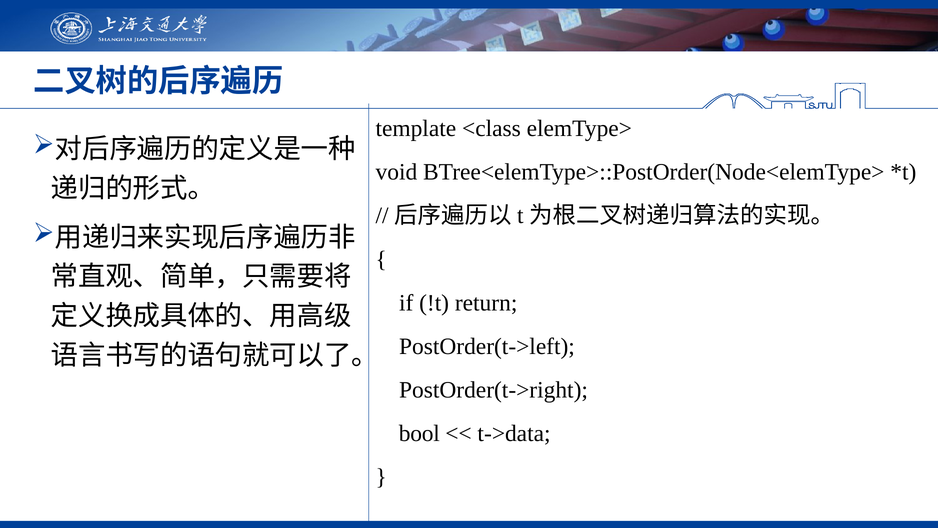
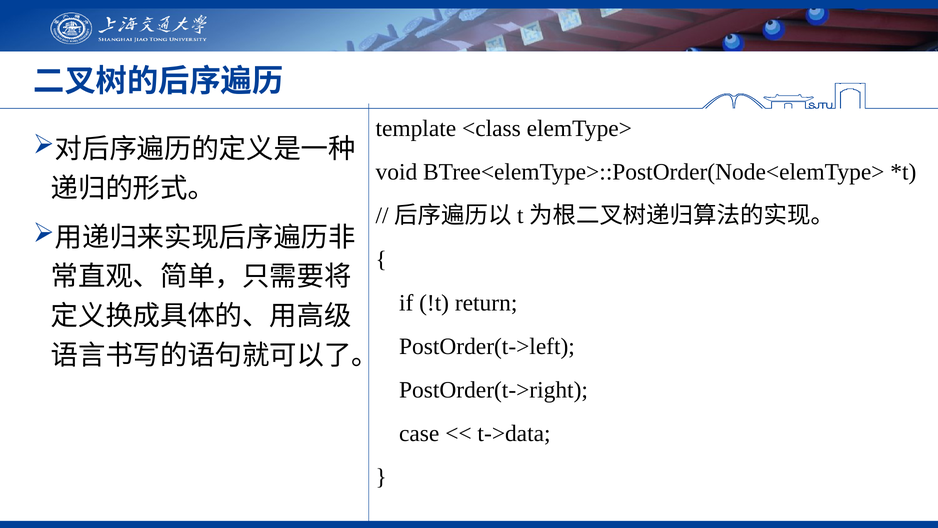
bool: bool -> case (419, 433)
